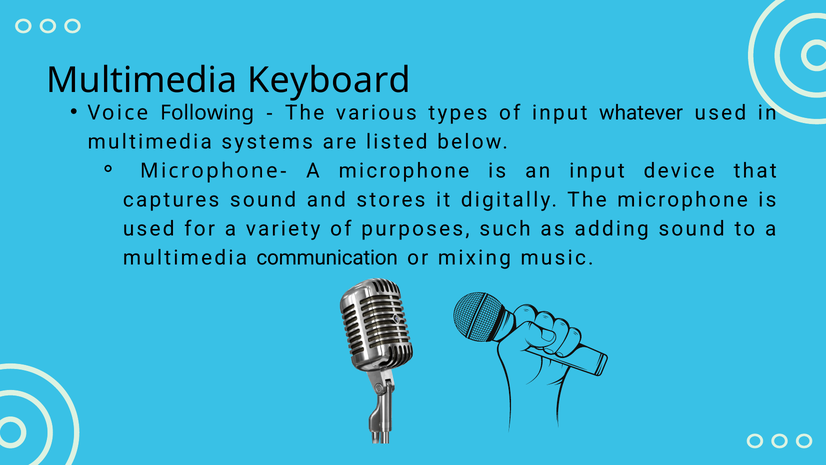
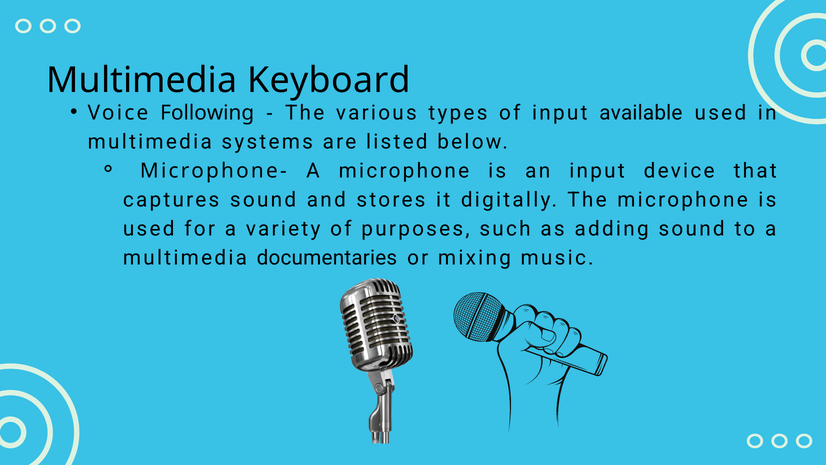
whatever: whatever -> available (641, 113)
communication: communication -> documentaries (327, 258)
